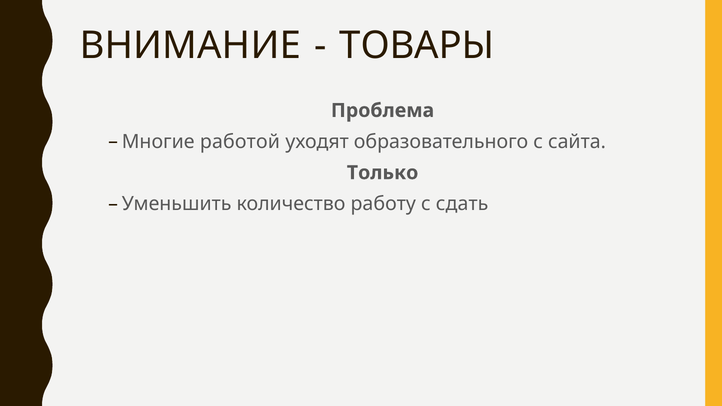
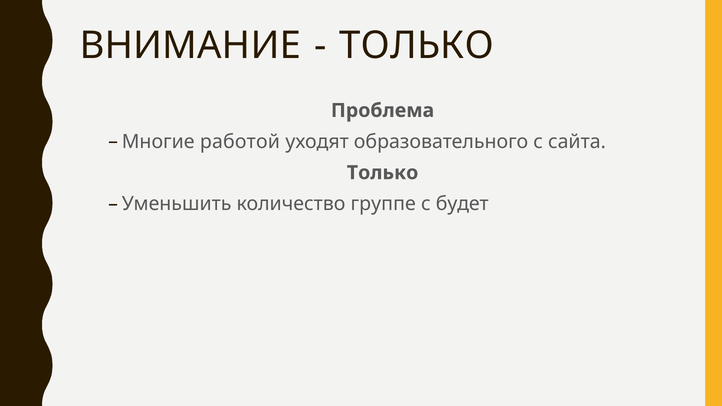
ТОВАРЫ: ТОВАРЫ -> ТОЛЬКО (417, 46)
работу: работу -> группе (383, 204)
сдать: сдать -> будет (462, 204)
